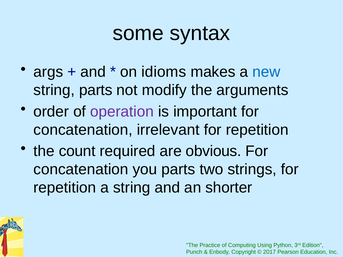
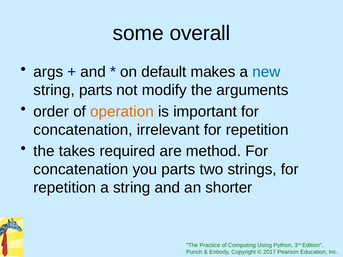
syntax: syntax -> overall (200, 33)
idioms: idioms -> default (164, 72)
operation colour: purple -> orange (122, 112)
count: count -> takes (77, 151)
obvious: obvious -> method (214, 151)
